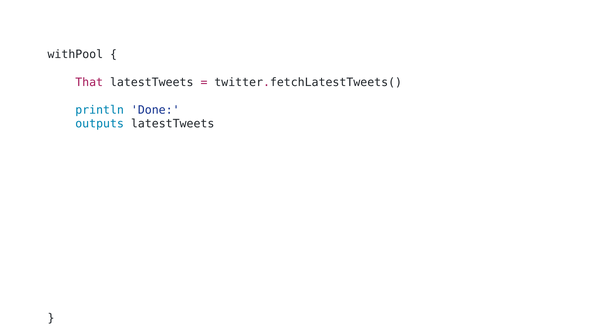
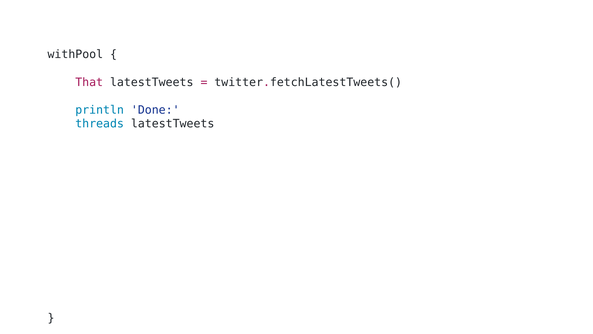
outputs: outputs -> threads (100, 124)
